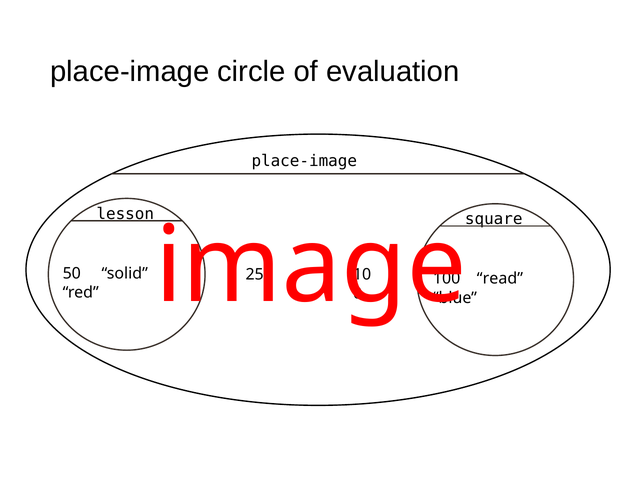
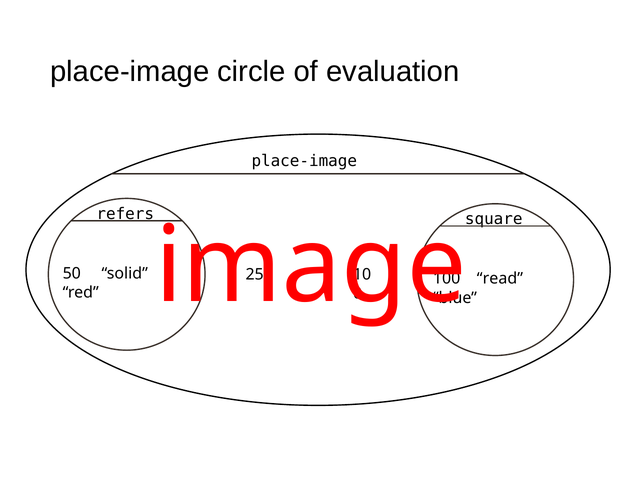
lesson: lesson -> refers (125, 214)
